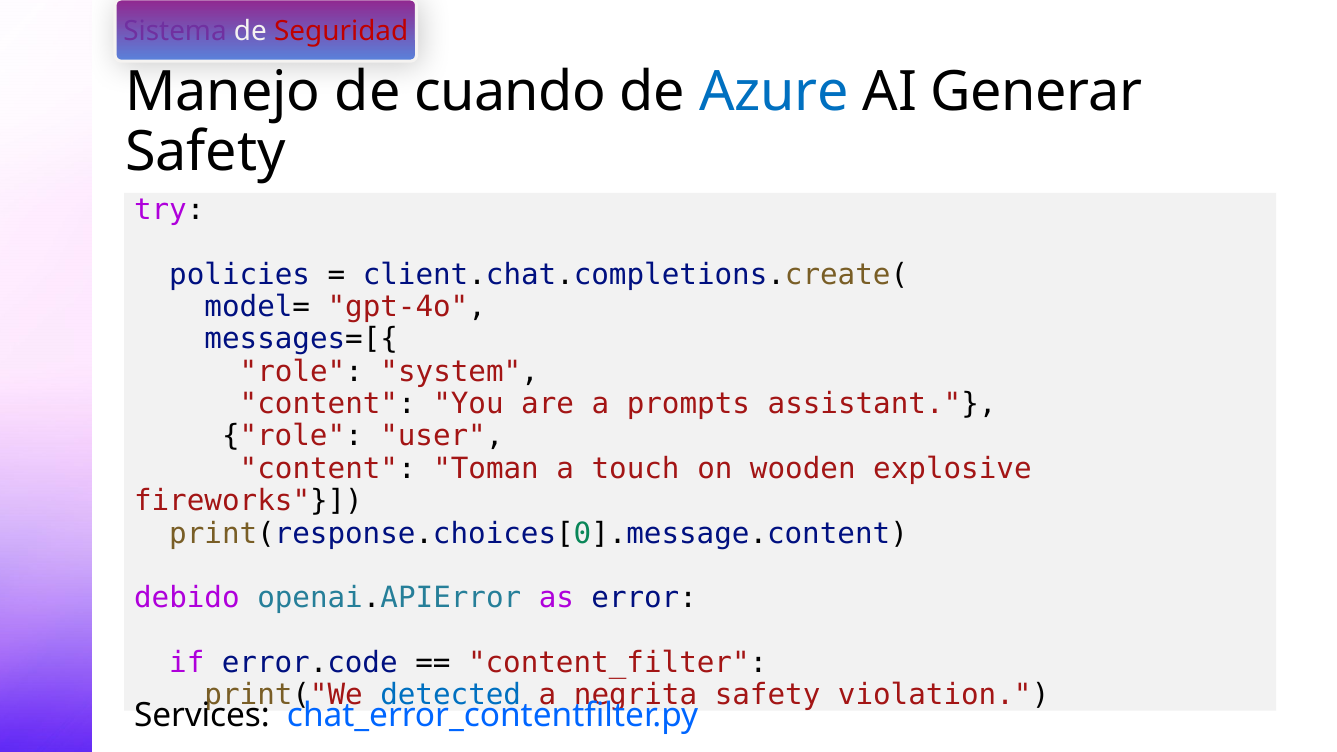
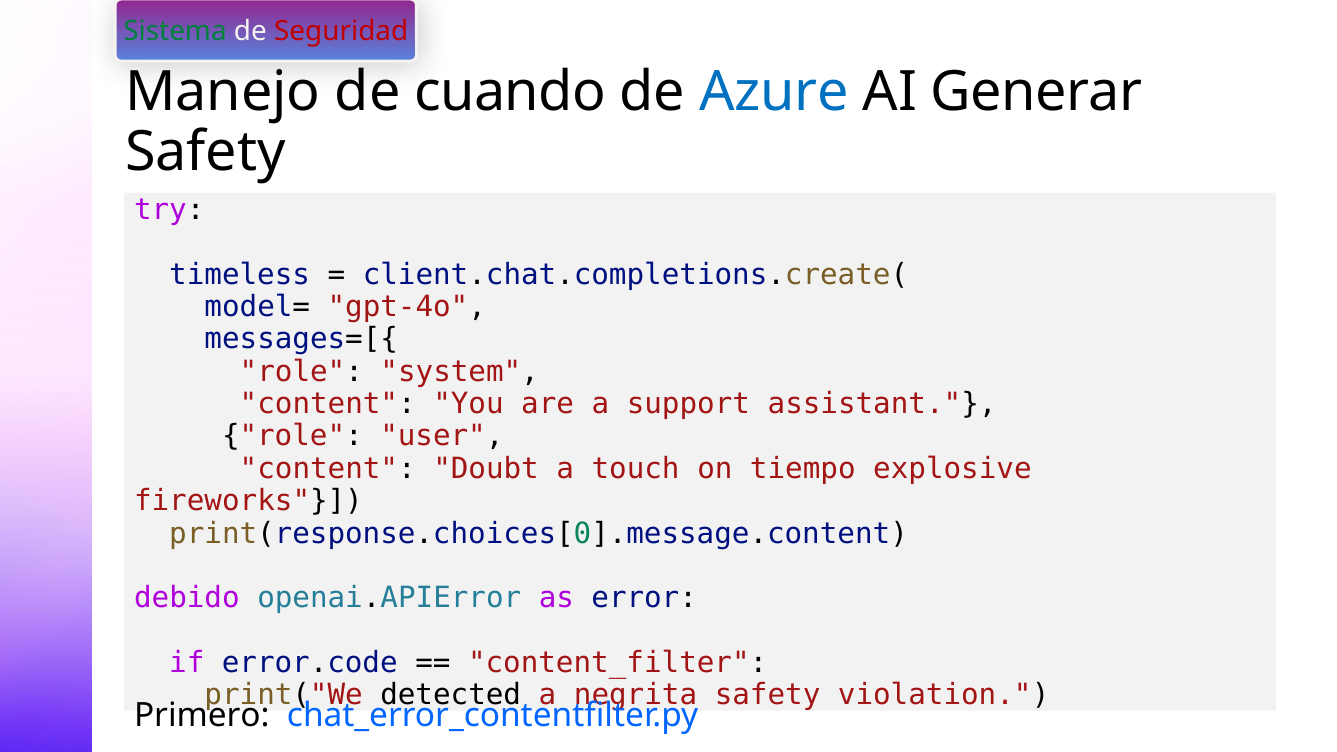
Sistema colour: purple -> green (175, 32)
policies: policies -> timeless (240, 275)
prompts: prompts -> support (688, 404)
Toman: Toman -> Doubt (486, 469)
wooden: wooden -> tiempo (803, 469)
detected colour: blue -> black (451, 695)
Services: Services -> Primero (202, 716)
